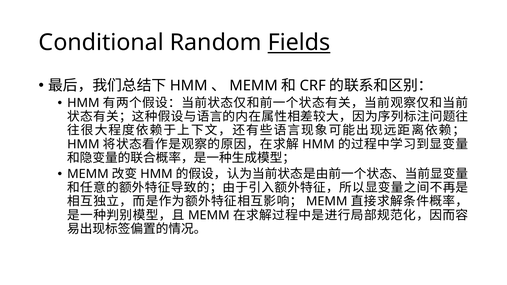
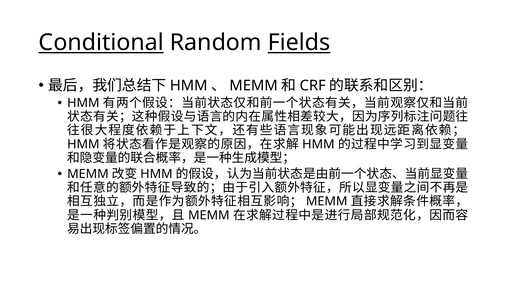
Conditional underline: none -> present (101, 43)
